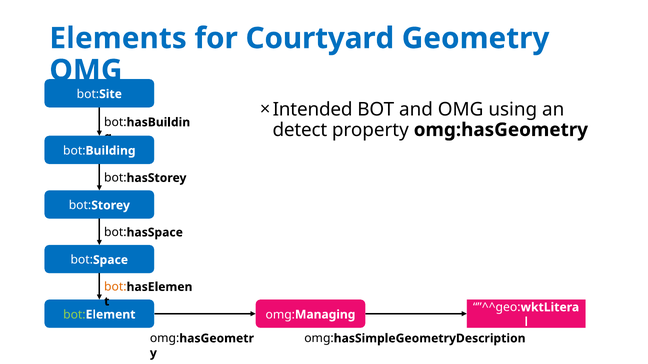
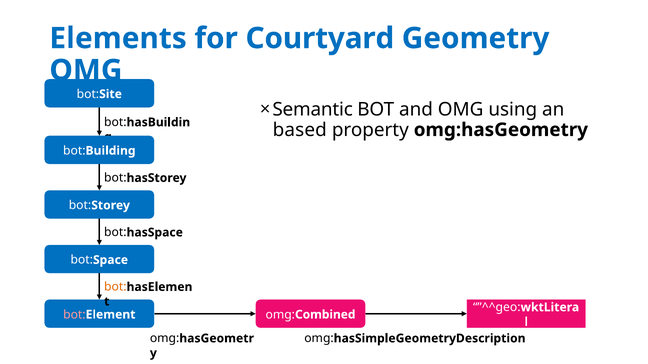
Intended: Intended -> Semantic (313, 110)
detect: detect -> based (300, 130)
bot colour: light green -> pink (74, 315)
Managing: Managing -> Combined (325, 315)
